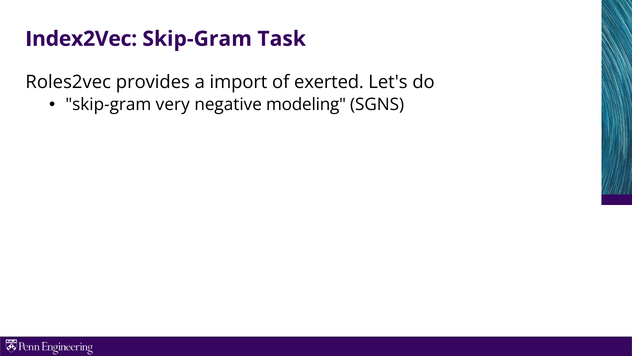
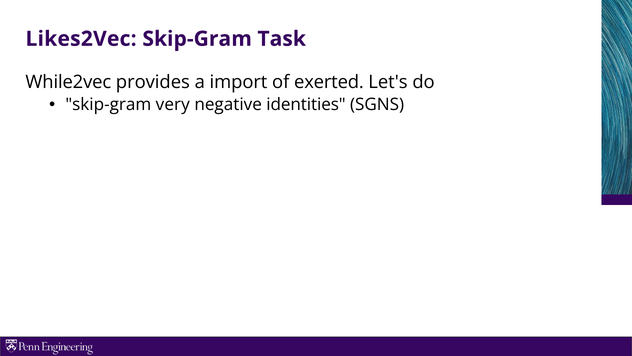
Index2Vec: Index2Vec -> Likes2Vec (81, 39)
Roles2vec: Roles2vec -> While2vec (68, 82)
modeling: modeling -> identities (306, 105)
